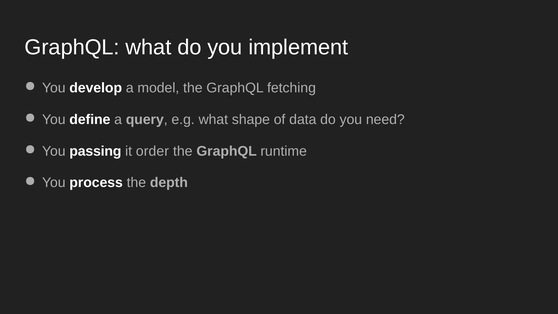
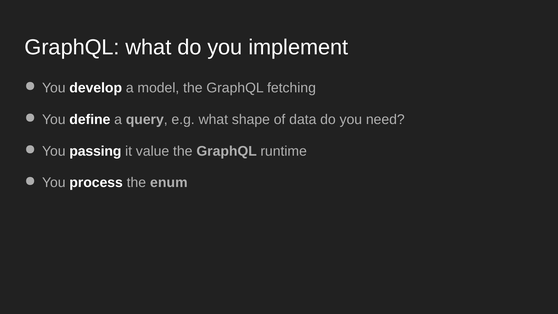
order: order -> value (153, 151)
depth: depth -> enum (169, 183)
